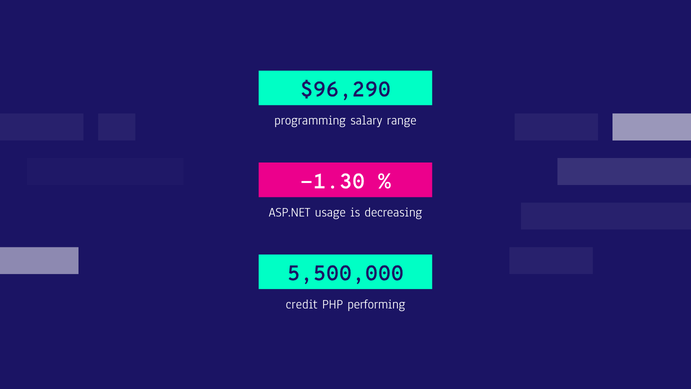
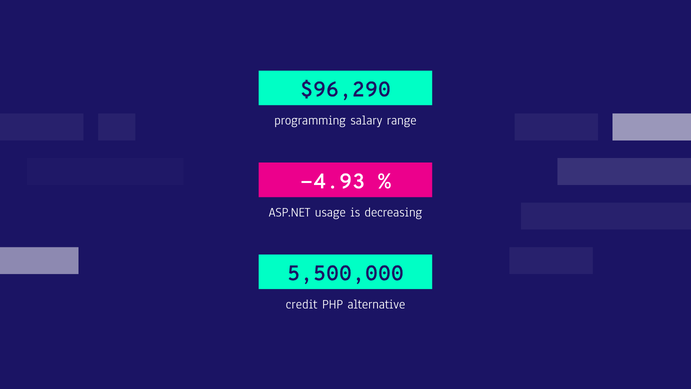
-1.30: -1.30 -> -4.93 (333, 181)
performing: performing -> alternative (376, 304)
